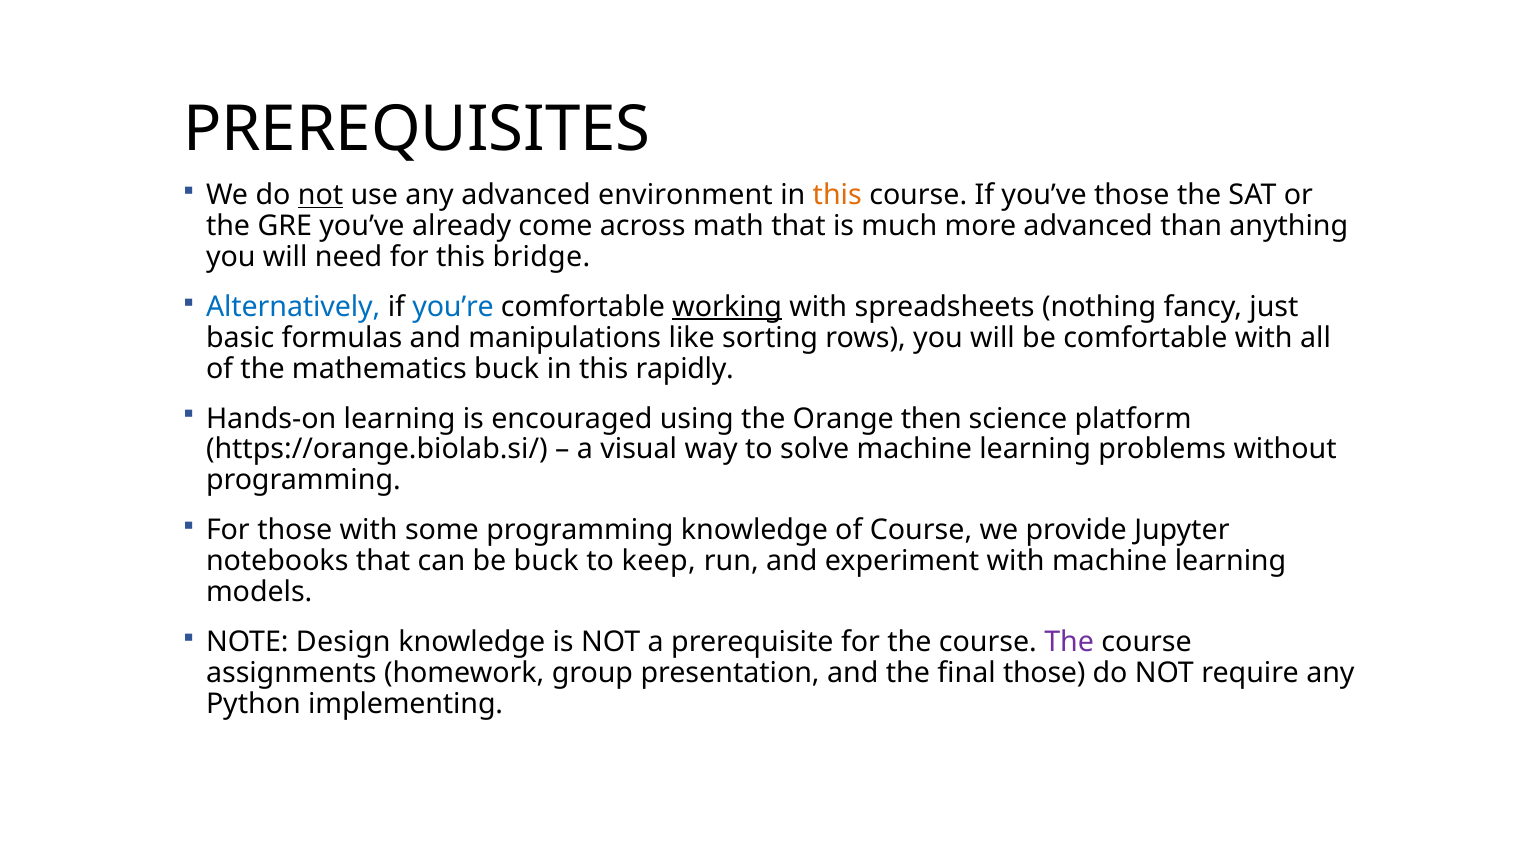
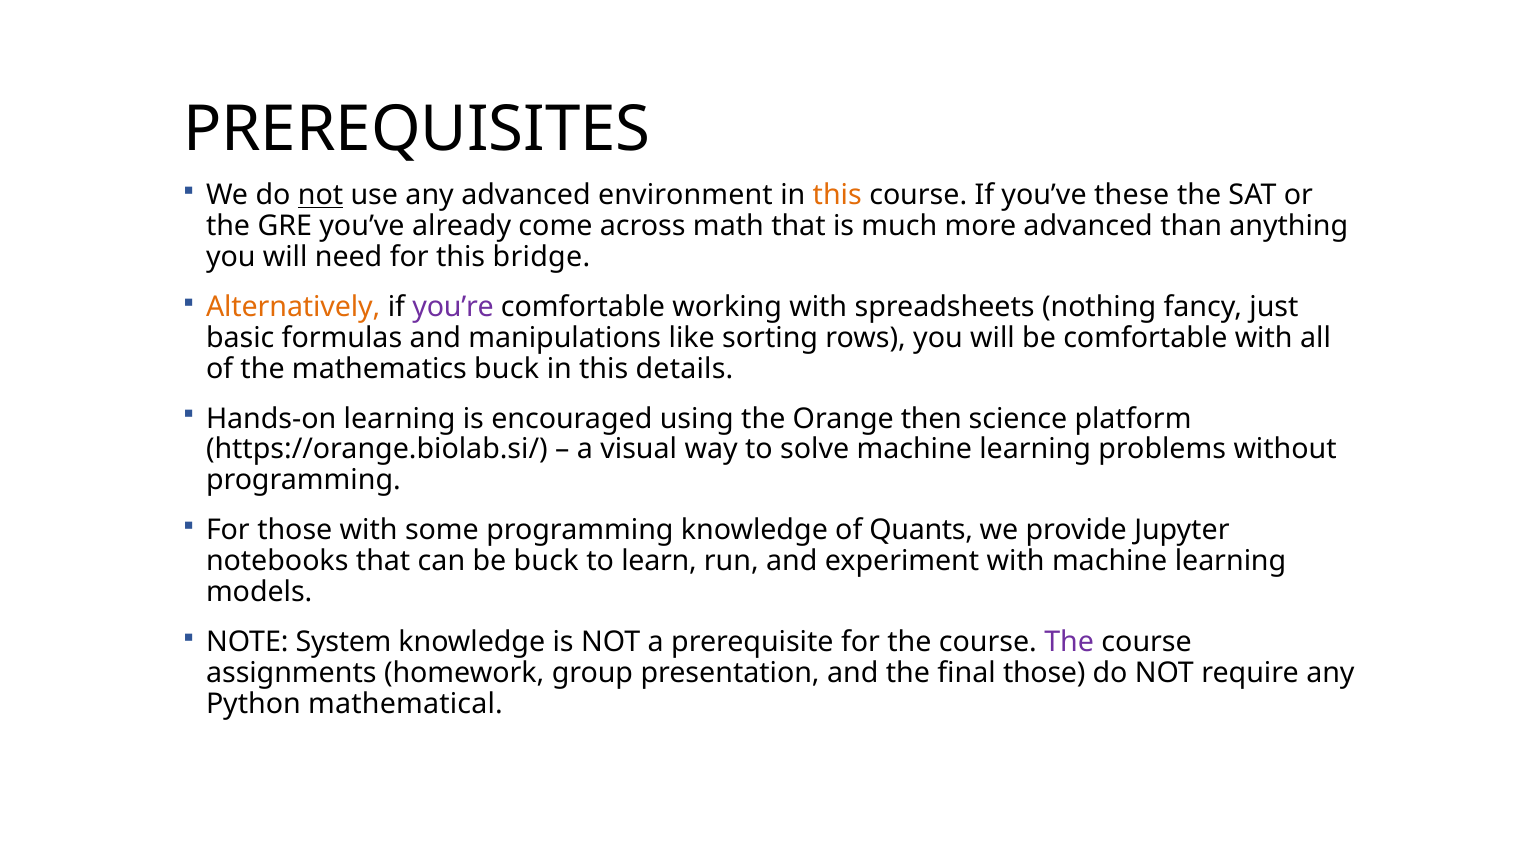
you’ve those: those -> these (1132, 195)
Alternatively colour: blue -> orange (293, 307)
you’re colour: blue -> purple (453, 307)
working underline: present -> none (727, 307)
rapidly: rapidly -> details (684, 369)
of Course: Course -> Quants (921, 531)
keep: keep -> learn (659, 561)
Design: Design -> System (344, 642)
implementing: implementing -> mathematical (405, 704)
